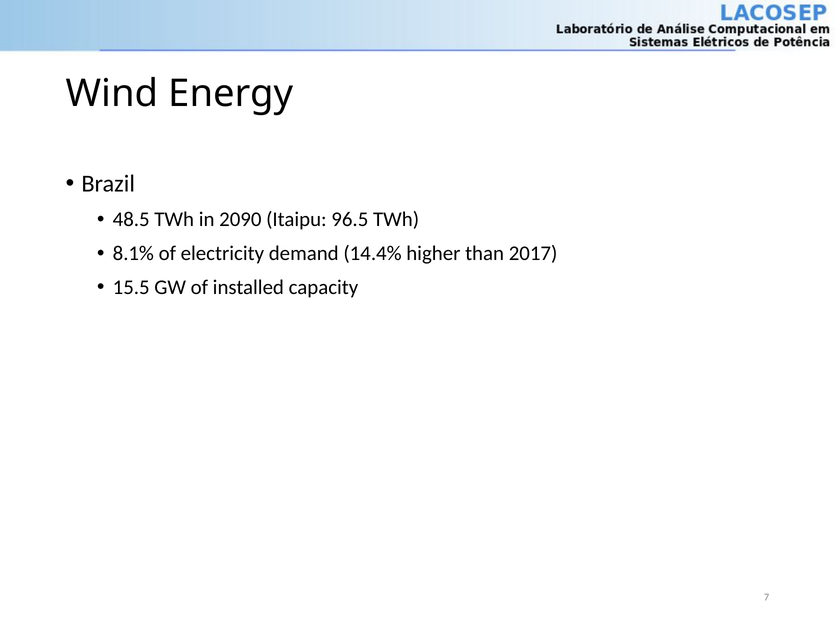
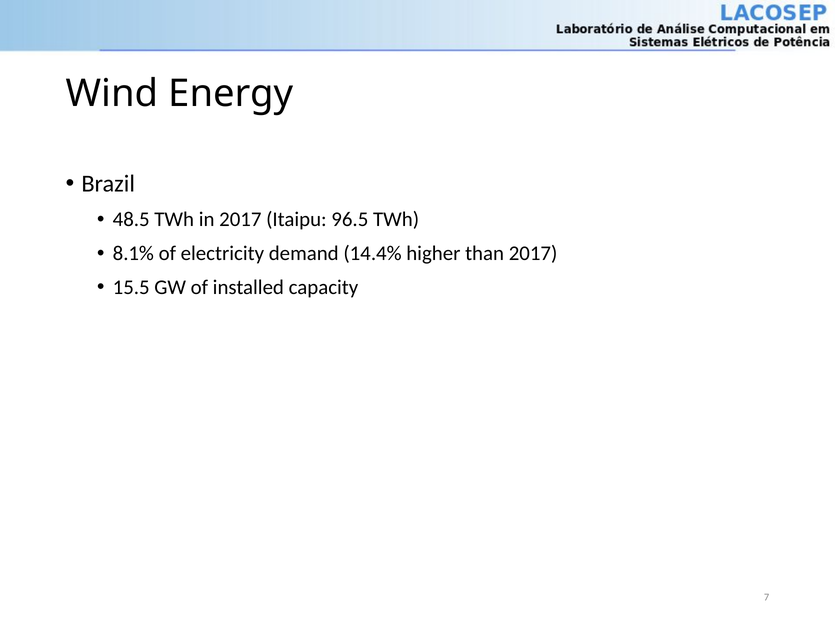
in 2090: 2090 -> 2017 (240, 220)
